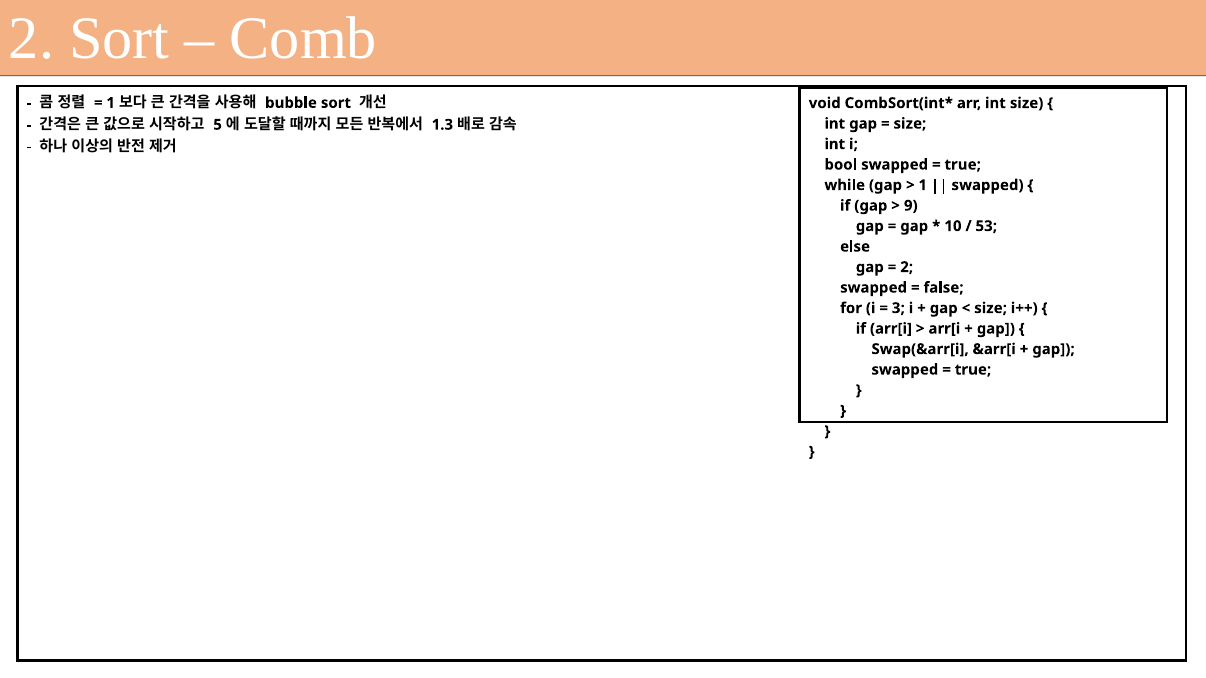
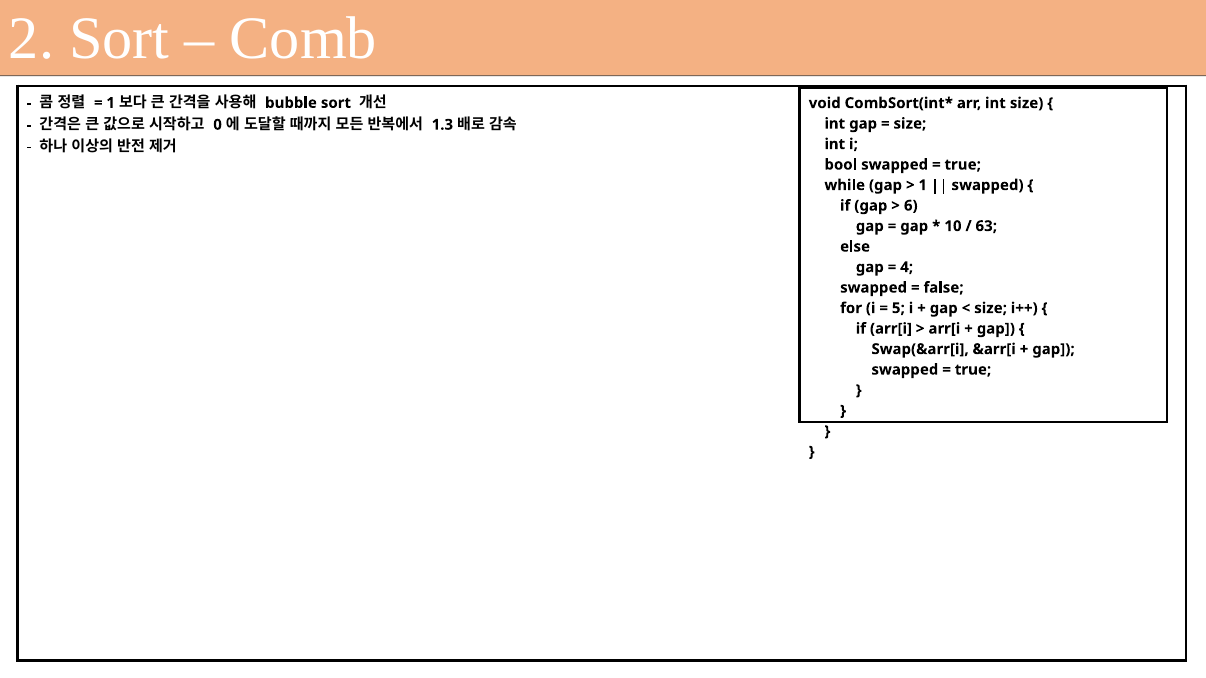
5: 5 -> 0 (218, 125)
9: 9 -> 6 (911, 206)
53: 53 -> 63 (986, 226)
2: 2 -> 4 (907, 267)
3: 3 -> 5 (898, 308)
